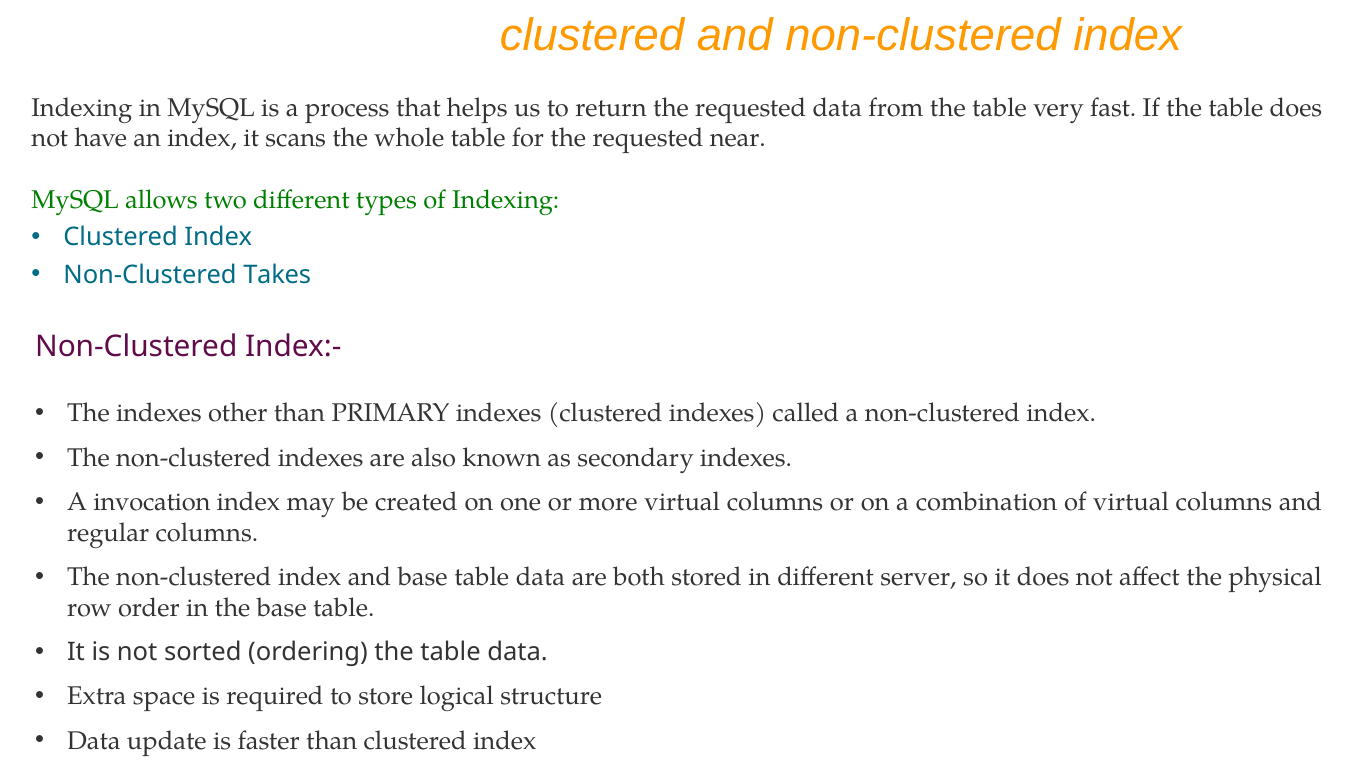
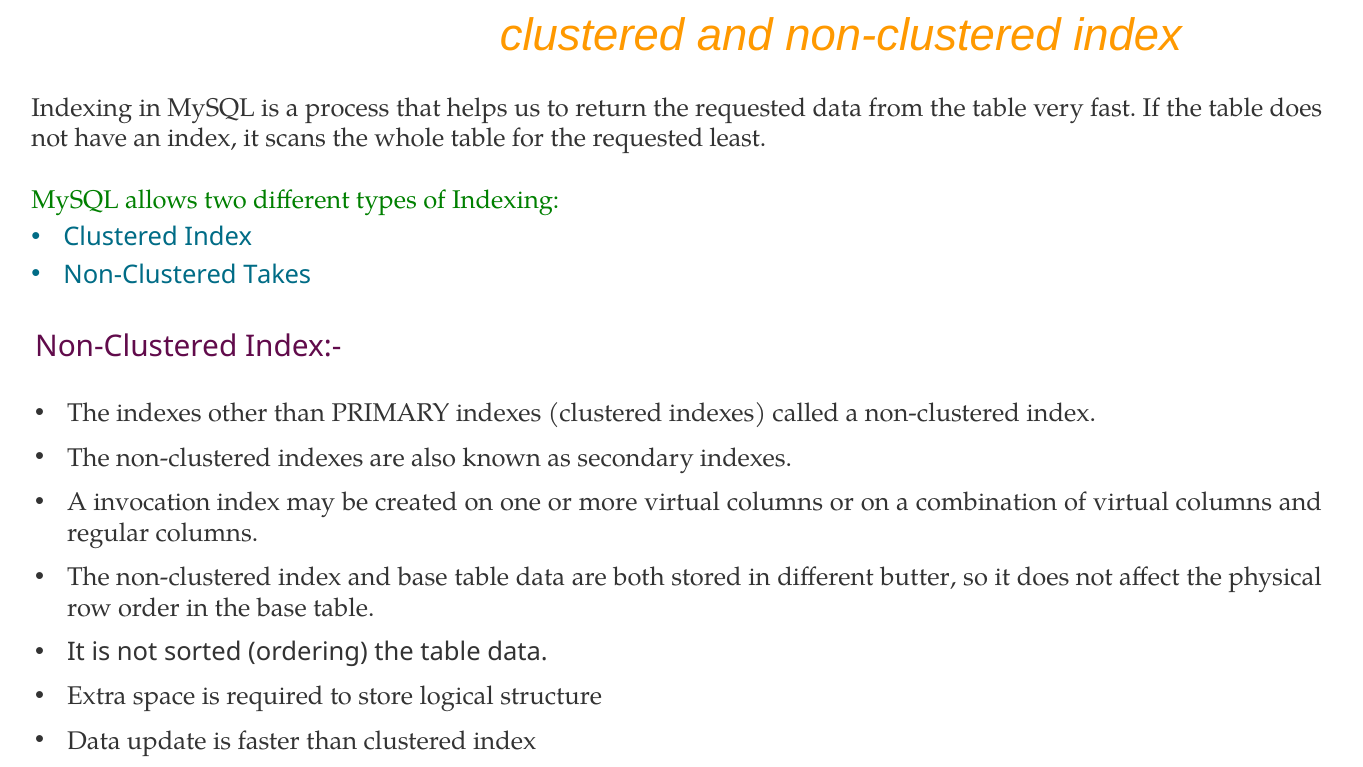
near: near -> least (738, 138)
server: server -> butter (918, 577)
